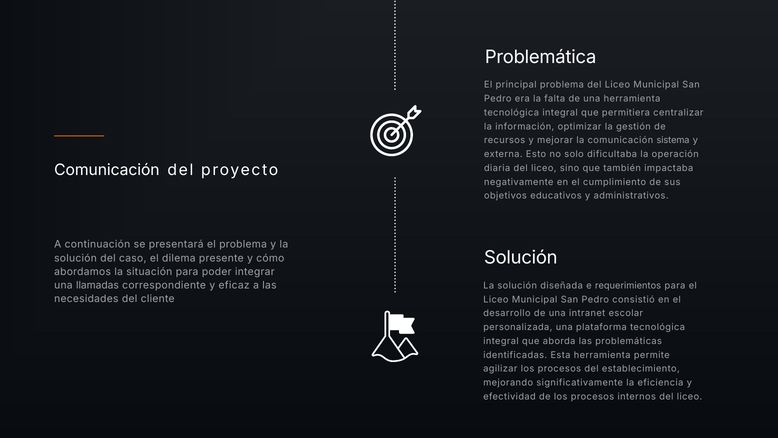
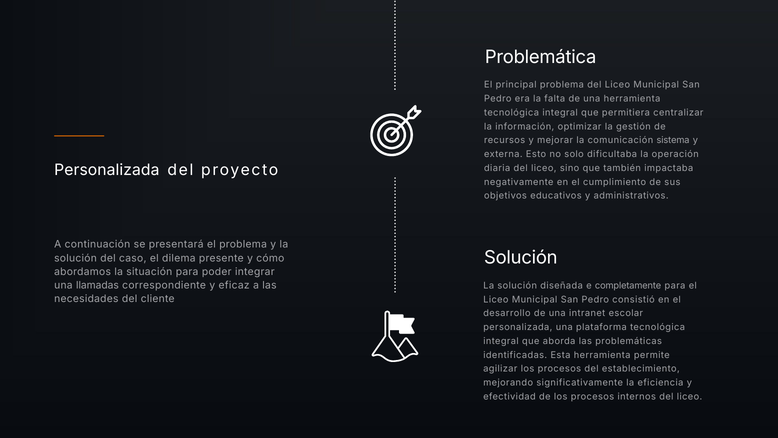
Comunicación: Comunicación -> Personalizada (107, 170)
requerimientos: requerimientos -> completamente (628, 285)
